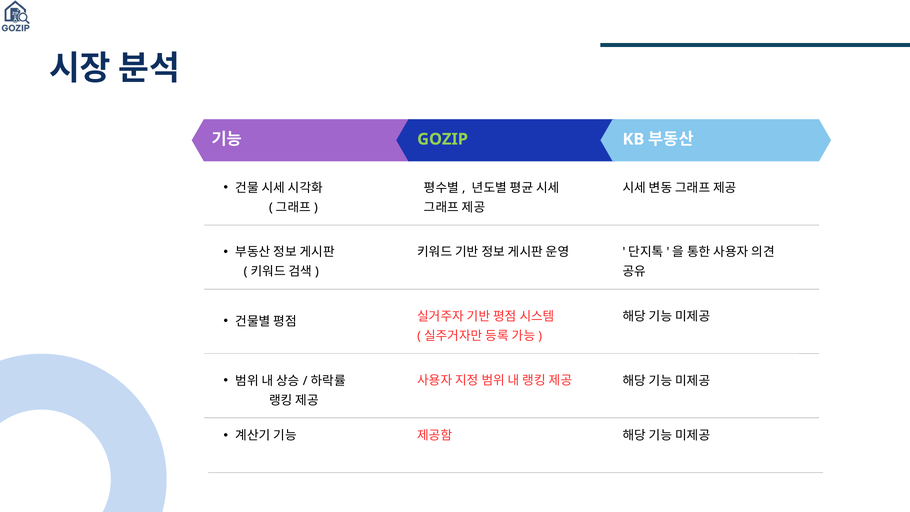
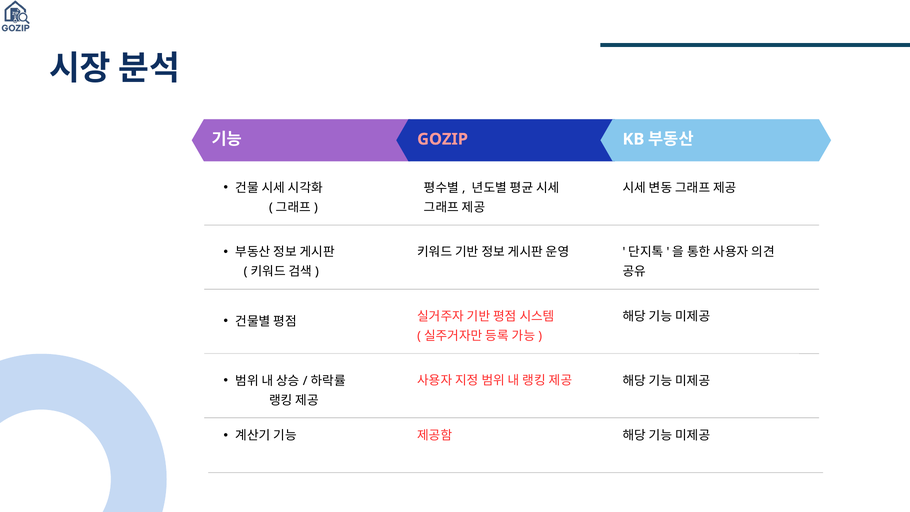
GOZIP colour: light green -> pink (443, 139)
